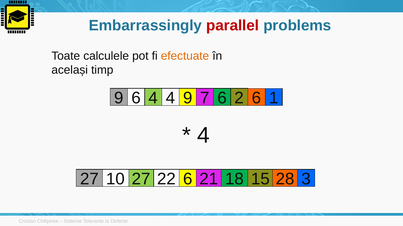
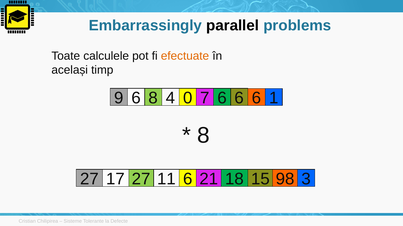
parallel colour: red -> black (233, 26)
6 4: 4 -> 8 (153, 98)
4 9: 9 -> 0 (188, 98)
7 6 2: 2 -> 6 (239, 98)
4: 4 -> 8 (204, 136)
10: 10 -> 17 (116, 180)
22: 22 -> 11 (166, 180)
28: 28 -> 98 (285, 180)
